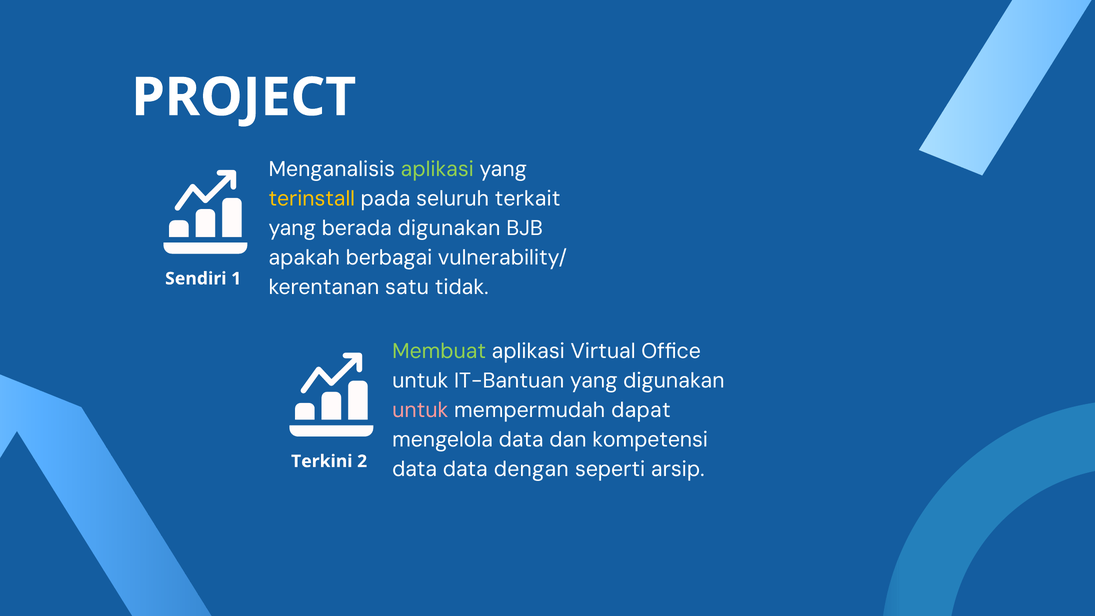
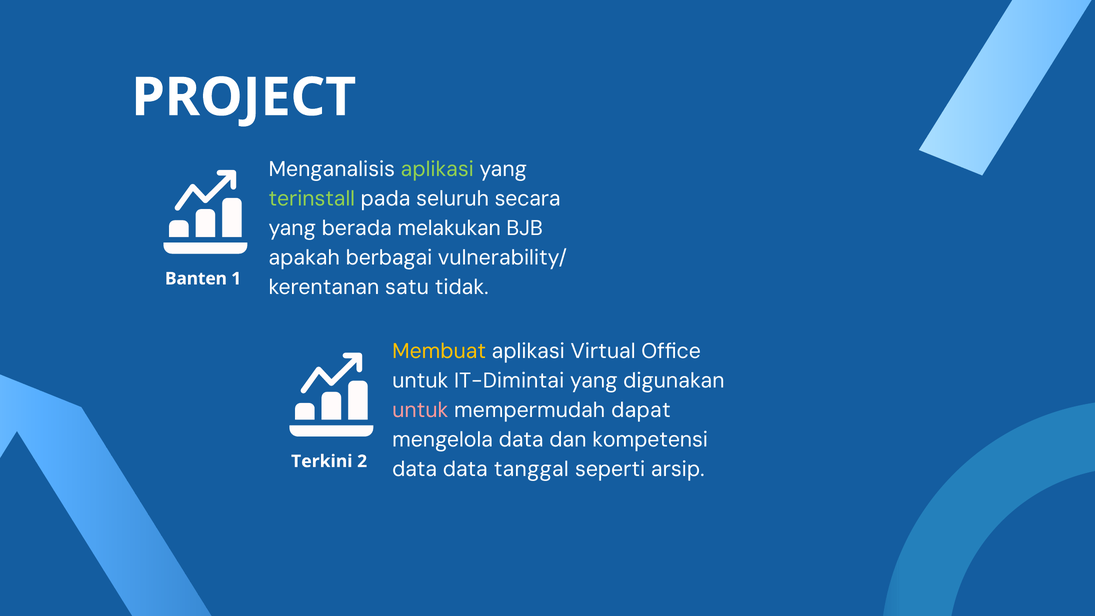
terinstall colour: yellow -> light green (312, 199)
terkait: terkait -> secara (528, 199)
berada digunakan: digunakan -> melakukan (449, 228)
Sendiri: Sendiri -> Banten (196, 279)
Membuat colour: light green -> yellow (439, 351)
IT-Bantuan: IT-Bantuan -> IT-Dimintai (509, 381)
dengan: dengan -> tanggal (531, 469)
